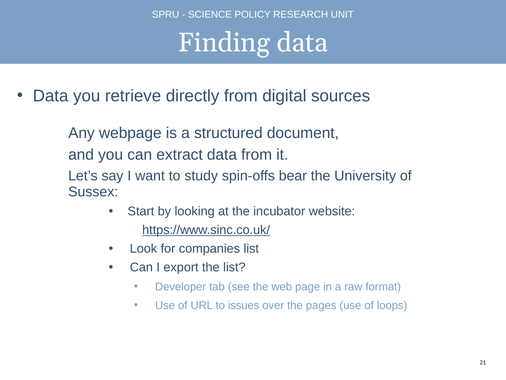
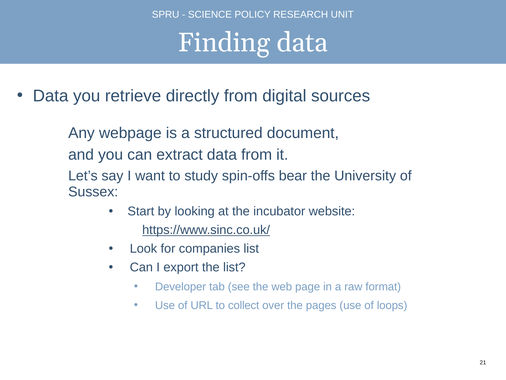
issues: issues -> collect (244, 305)
